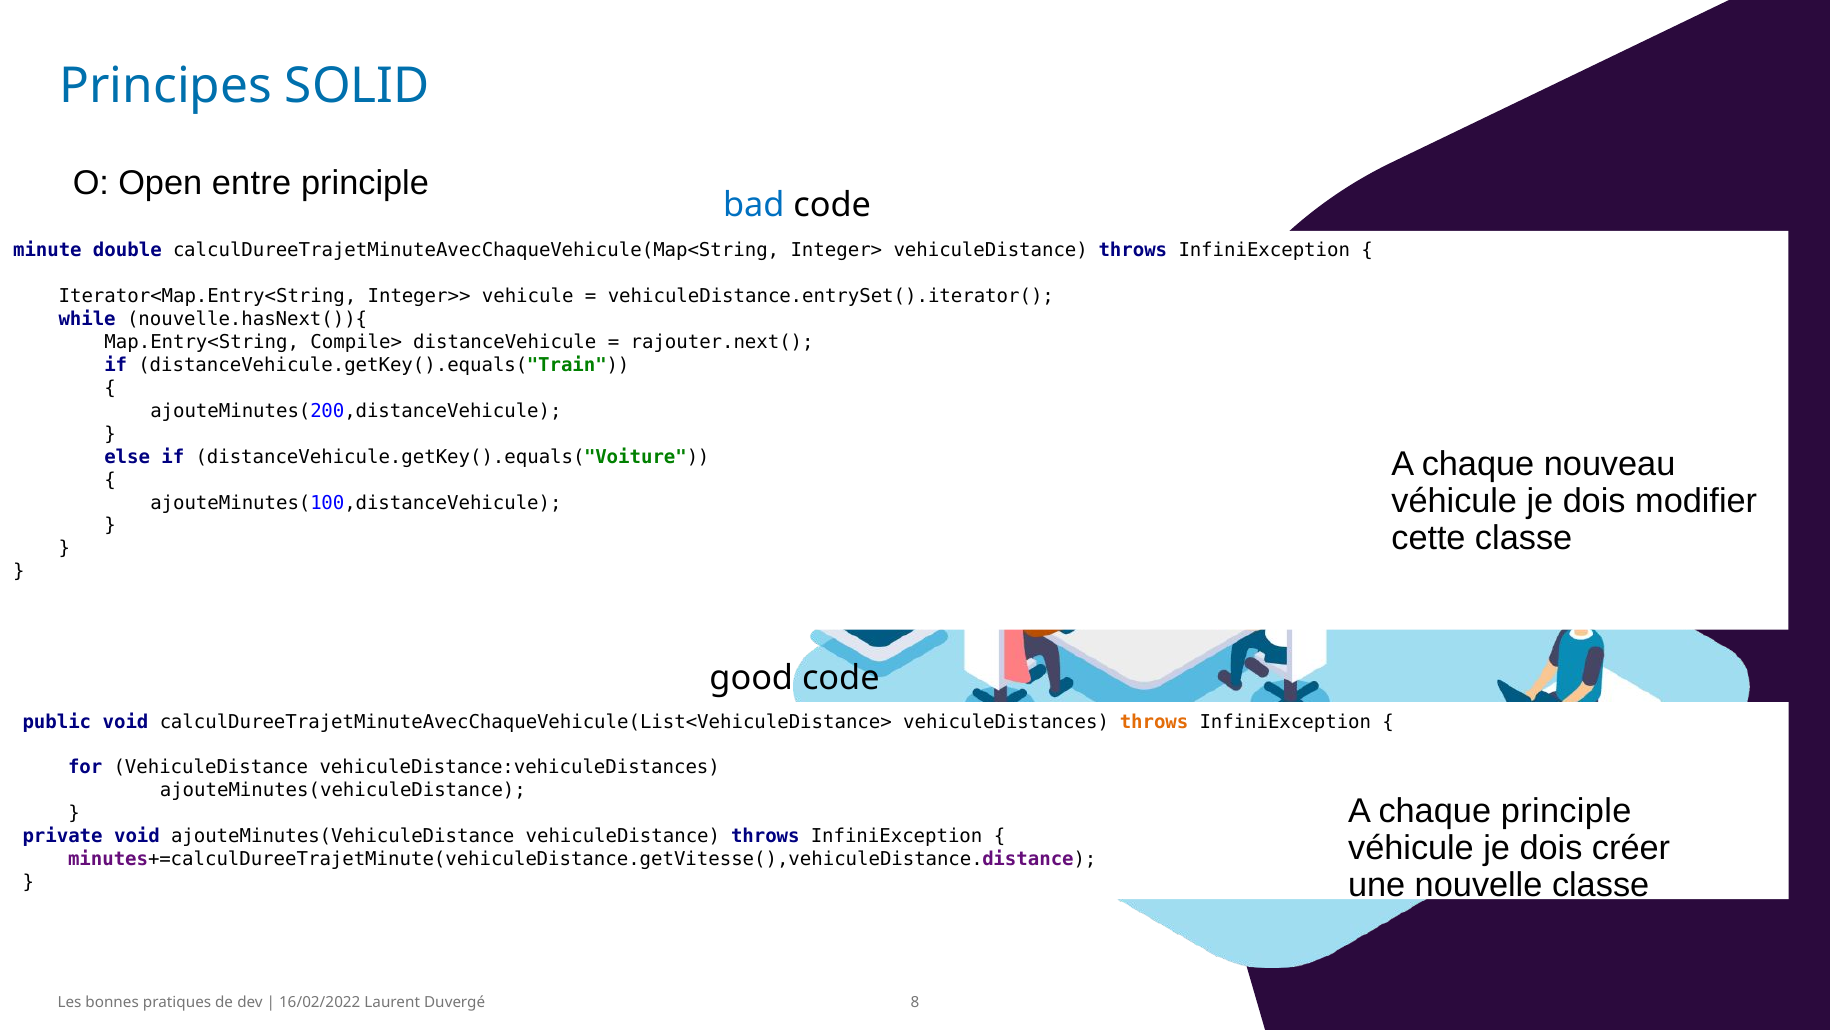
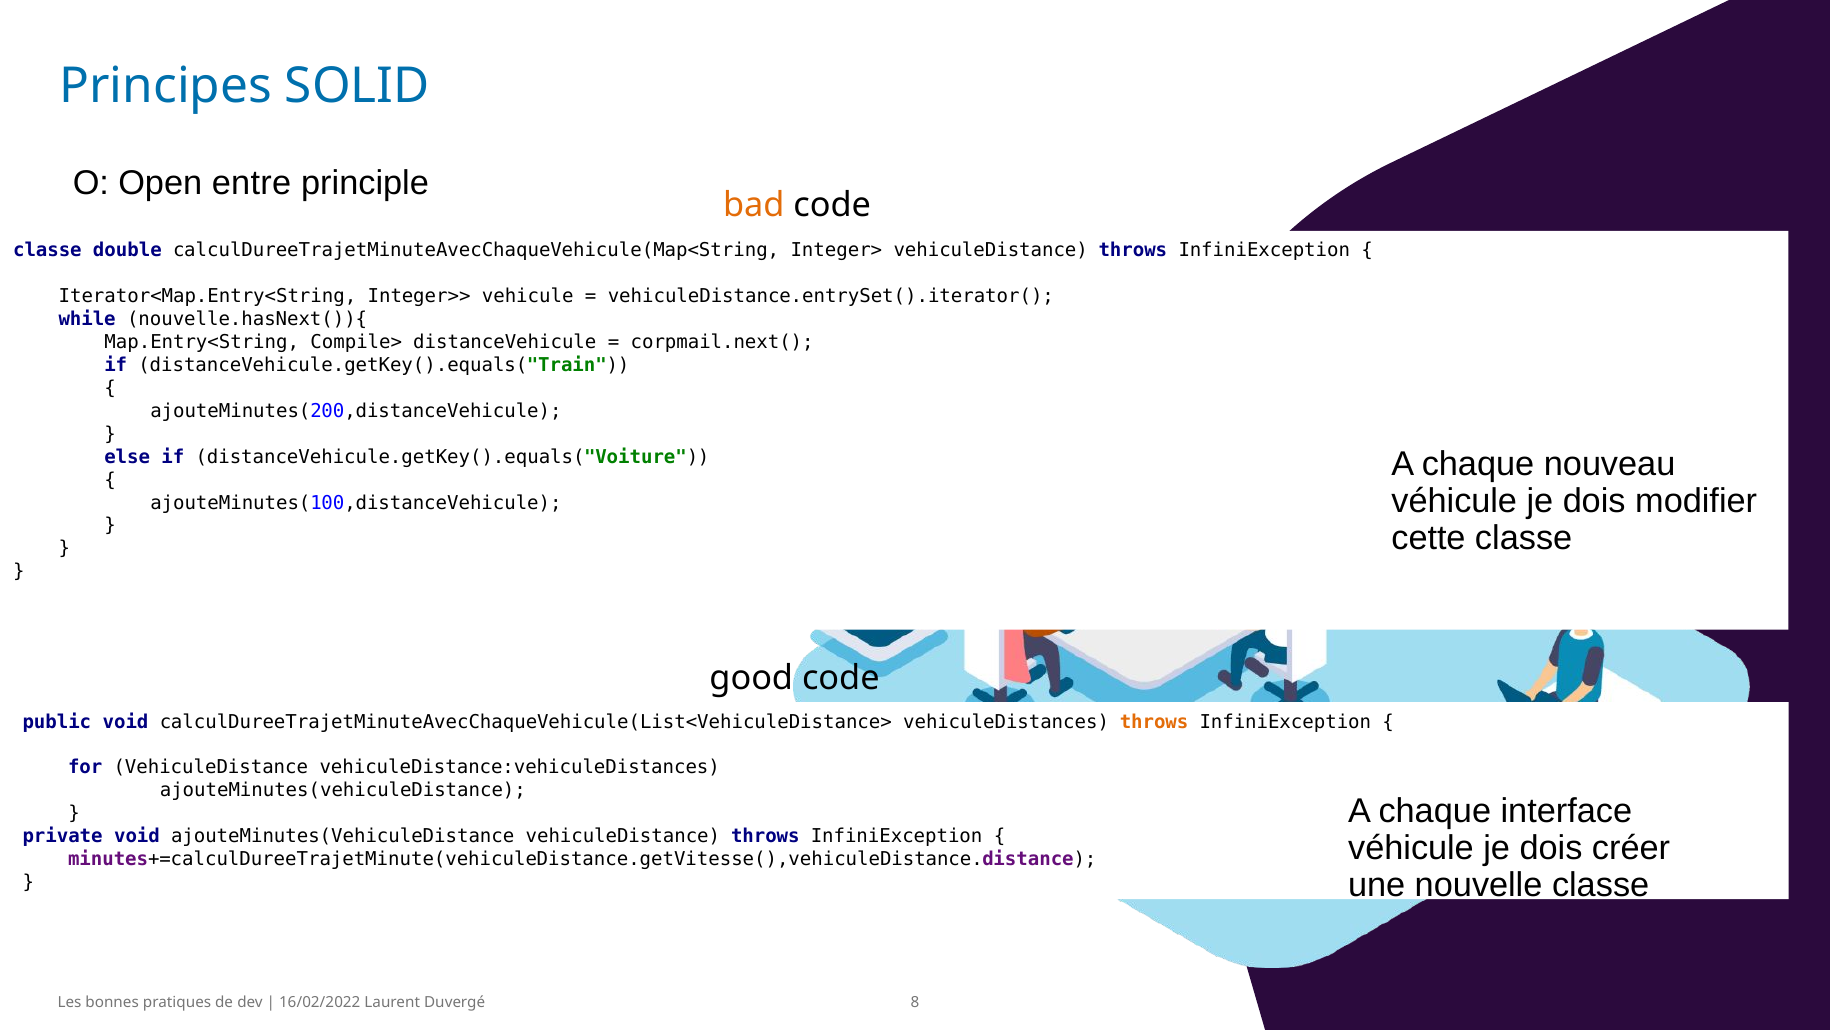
bad colour: blue -> orange (754, 205)
minute: minute -> classe (47, 250)
rajouter.next(: rajouter.next( -> corpmail.next( (722, 342)
chaque principle: principle -> interface (1566, 810)
